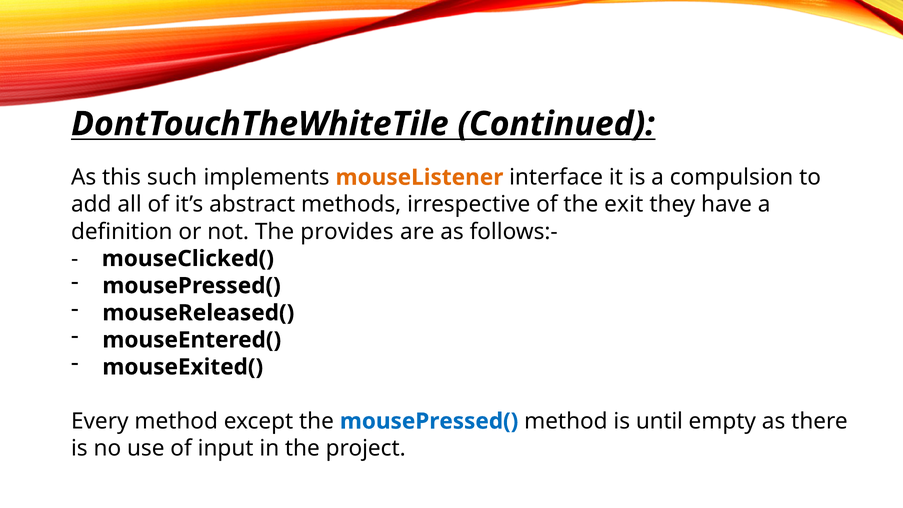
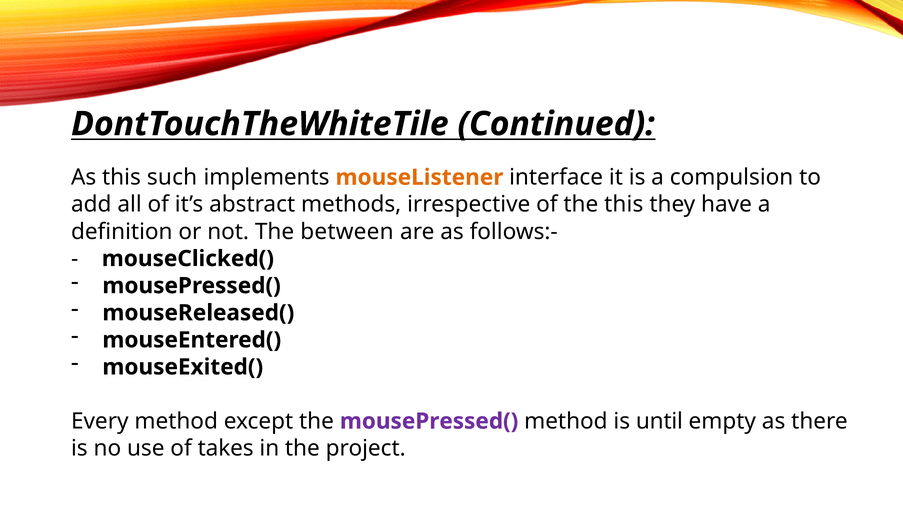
the exit: exit -> this (624, 204)
provides: provides -> between (347, 232)
mousePressed( colour: blue -> purple (429, 421)
input: input -> takes (226, 448)
